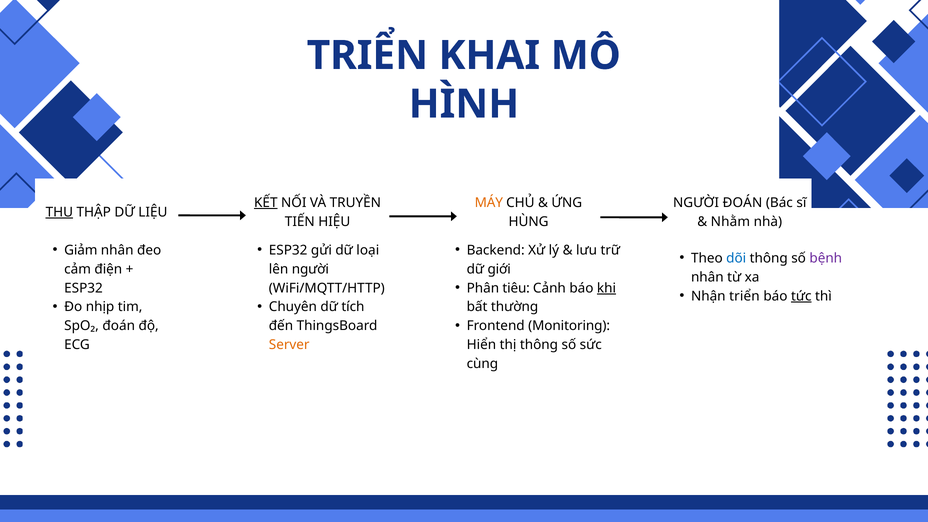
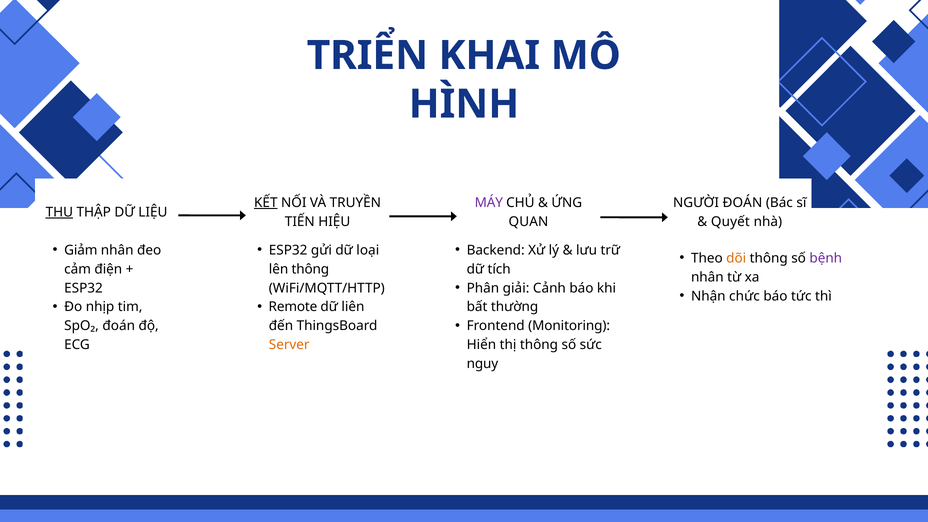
MÁY colour: orange -> purple (489, 203)
HÙNG: HÙNG -> QUAN (528, 222)
Nhằm: Nhằm -> Quyết (730, 222)
dõi colour: blue -> orange (736, 258)
lên người: người -> thông (310, 269)
giới: giới -> tích (499, 269)
tiêu: tiêu -> giải (516, 288)
khi underline: present -> none (607, 288)
Nhận triển: triển -> chức (744, 296)
tức underline: present -> none (801, 296)
Chuyên: Chuyên -> Remote (293, 307)
tích: tích -> liên (353, 307)
cùng: cùng -> nguy (482, 364)
